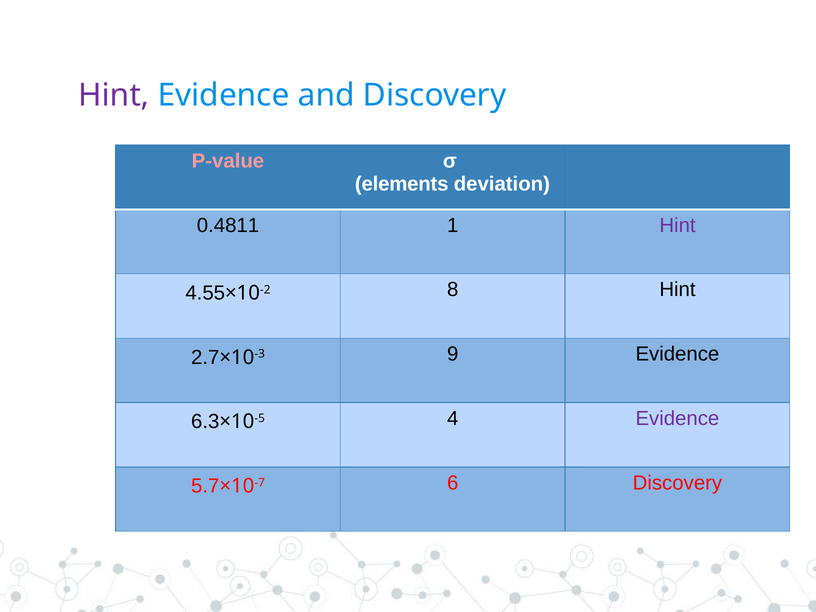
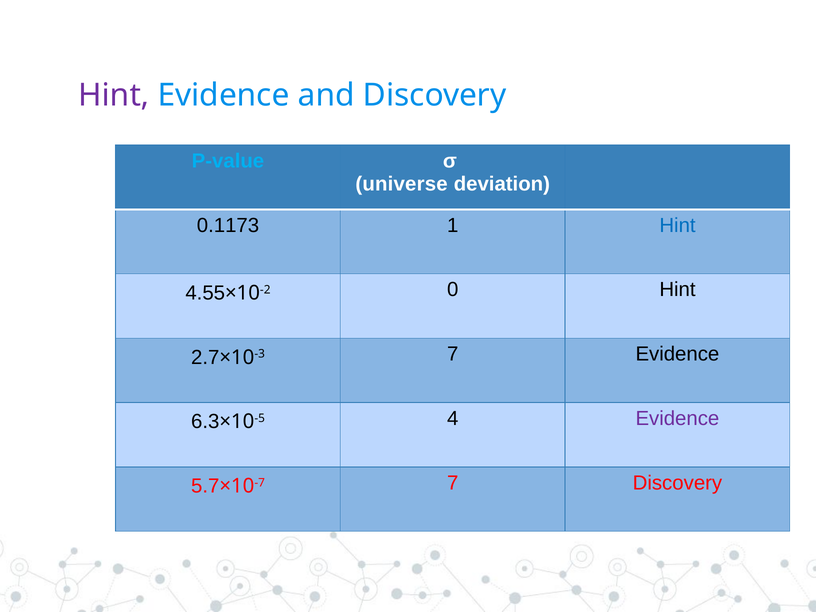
P-value colour: pink -> light blue (228, 161)
elements: elements -> universe (402, 184)
0.4811: 0.4811 -> 0.1173 (228, 225)
Hint colour: purple -> blue (678, 225)
8: 8 -> 0 (453, 290)
9: 9 -> 7 (453, 354)
6: 6 -> 7 (453, 483)
